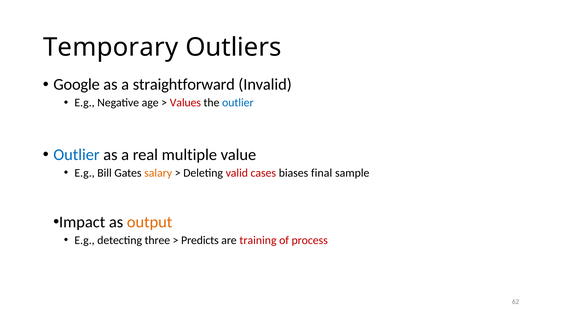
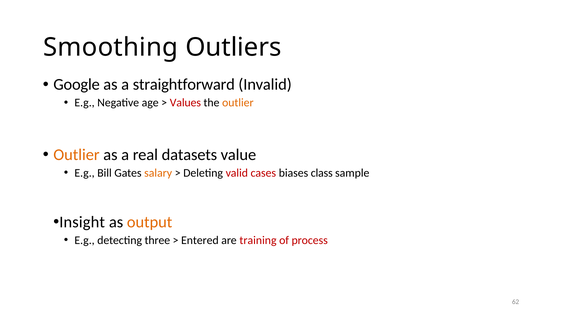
Temporary: Temporary -> Smoothing (111, 47)
outlier colour: blue -> orange (238, 103)
Outlier colour: blue -> orange (76, 155)
multiple: multiple -> datasets (189, 155)
final: final -> class (322, 173)
Impact: Impact -> Insight (82, 222)
Predicts: Predicts -> Entered (200, 240)
